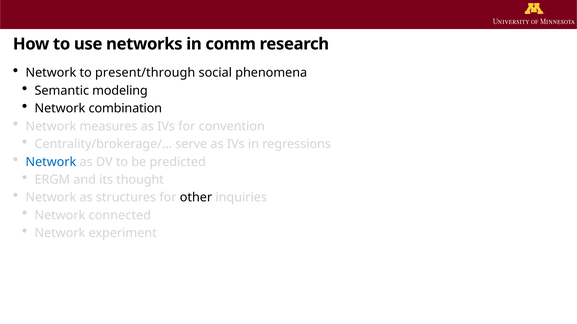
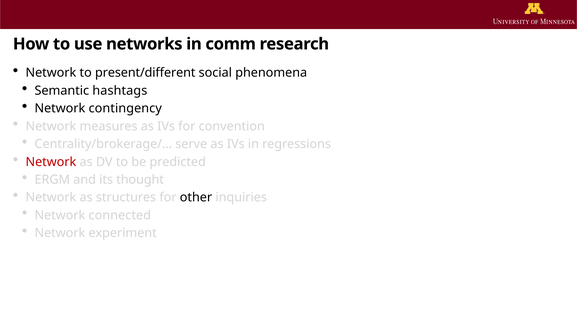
present/through: present/through -> present/different (145, 73)
modeling: modeling -> hashtags (120, 91)
combination: combination -> contingency (125, 109)
Network colour: blue -> red (51, 162)
